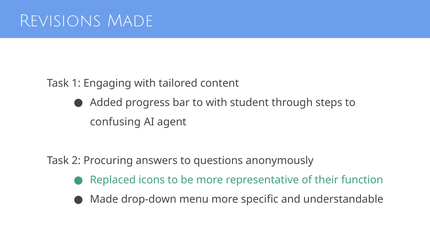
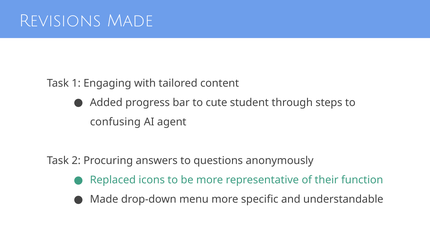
to with: with -> cute (216, 102)
